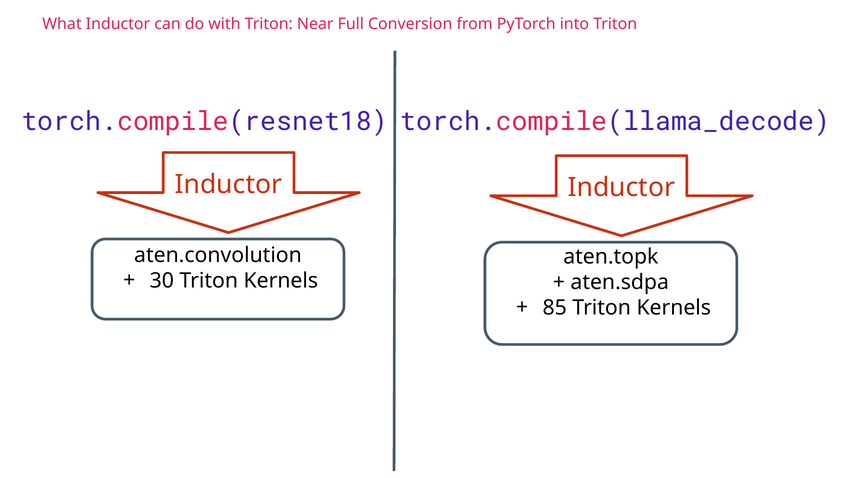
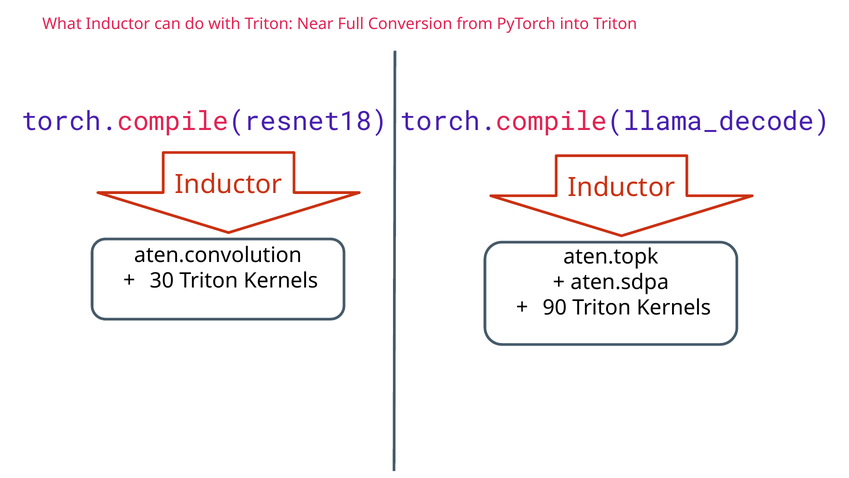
85: 85 -> 90 (555, 307)
